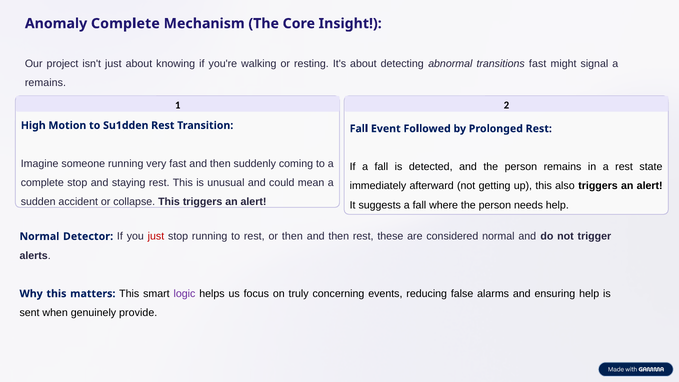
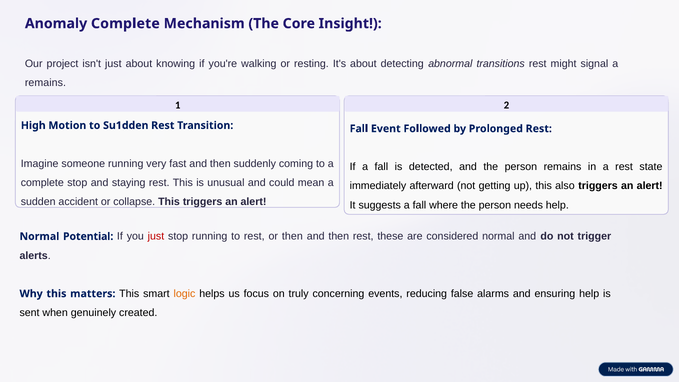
transitions fast: fast -> rest (538, 64)
Detector: Detector -> Potential (88, 236)
logic colour: purple -> orange (184, 294)
provide: provide -> created (138, 313)
